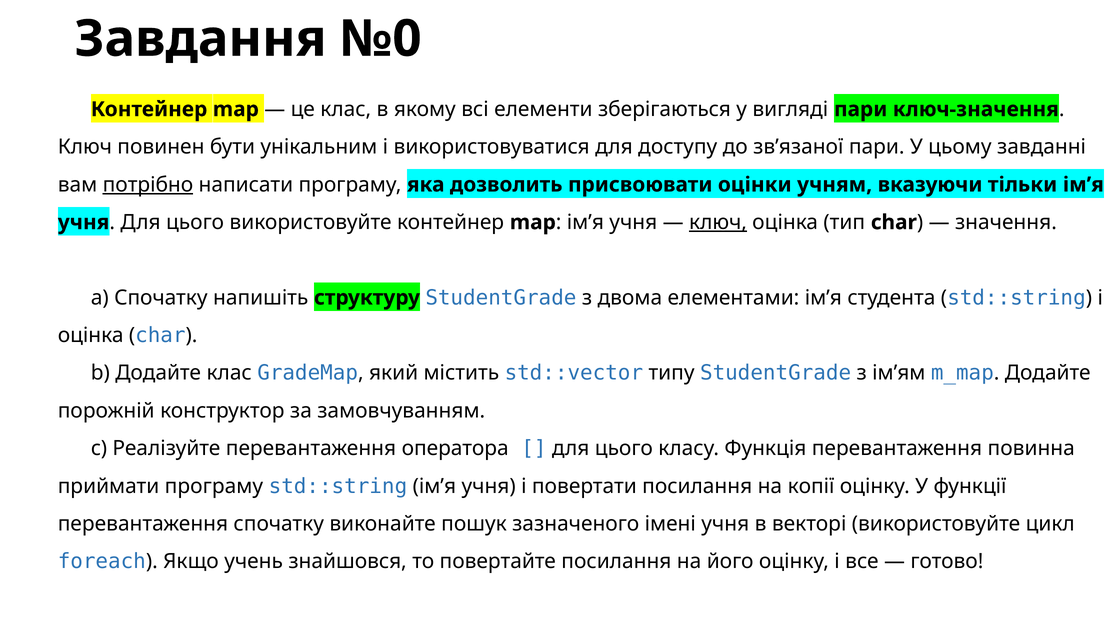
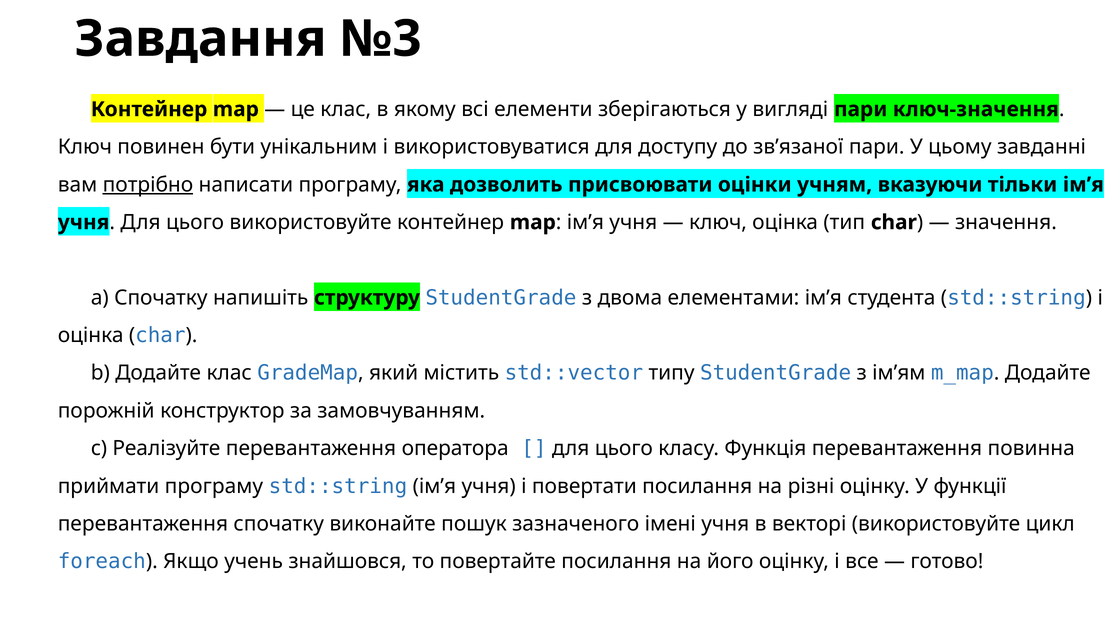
№0: №0 -> №3 (381, 39)
ключ underline: present -> none (718, 222)
копії: копії -> різні (811, 486)
